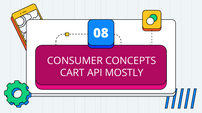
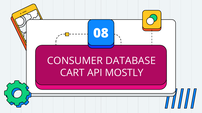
CONCEPTS: CONCEPTS -> DATABASE (131, 61)
